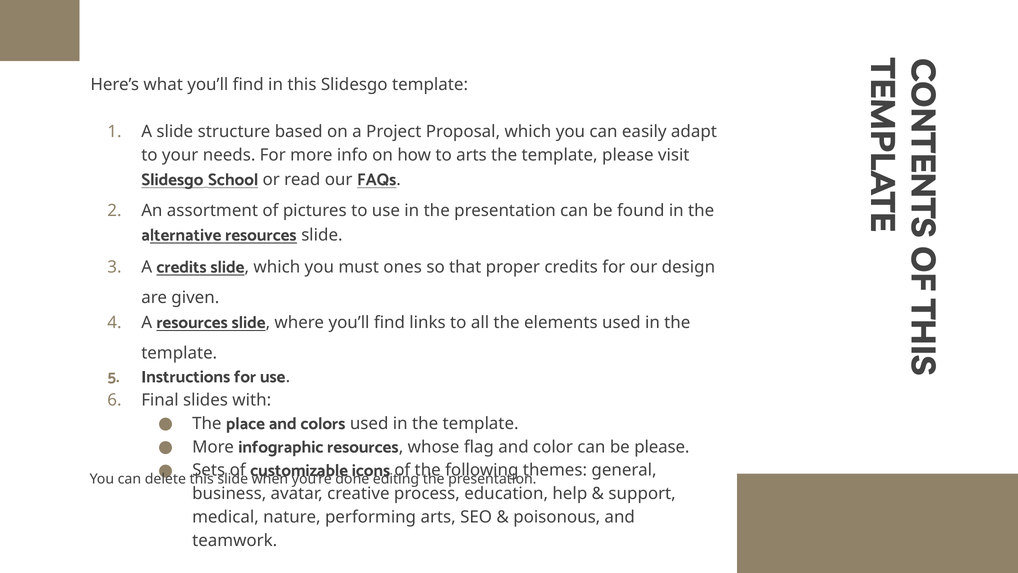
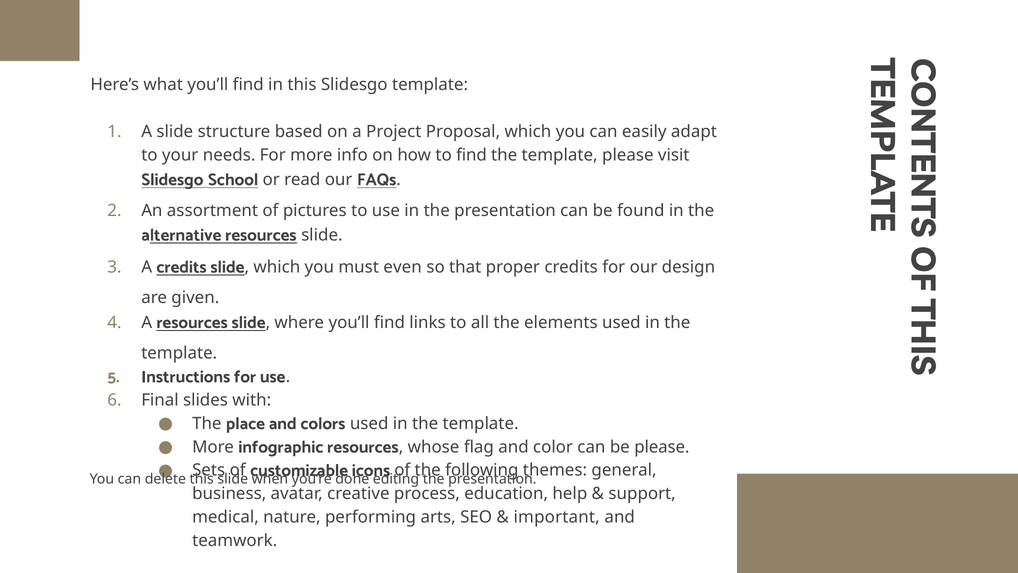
to arts: arts -> find (472, 155)
ones: ones -> even (403, 267)
poisonous: poisonous -> important (557, 517)
